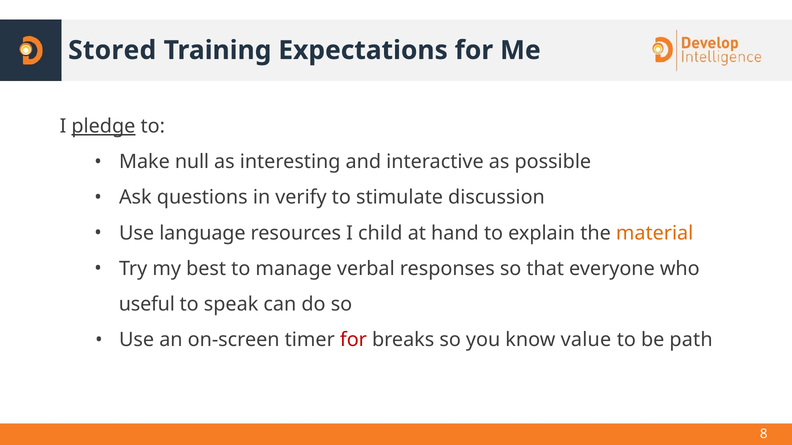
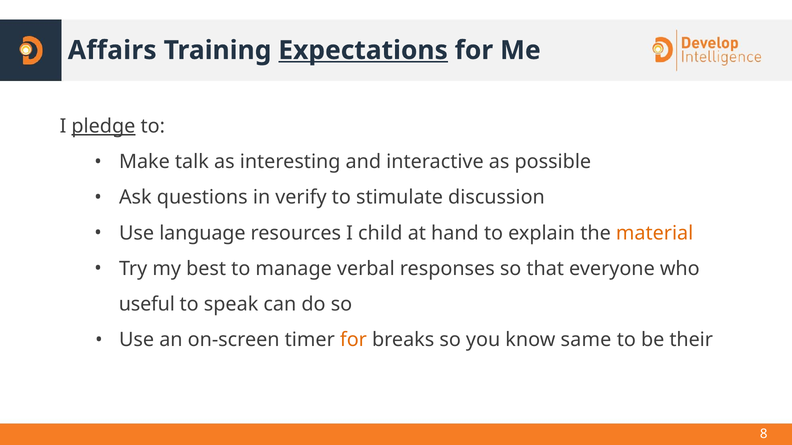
Stored: Stored -> Affairs (112, 50)
Expectations underline: none -> present (363, 50)
null: null -> talk (192, 162)
for colour: red -> orange (353, 340)
value: value -> same (586, 340)
path: path -> their (691, 340)
